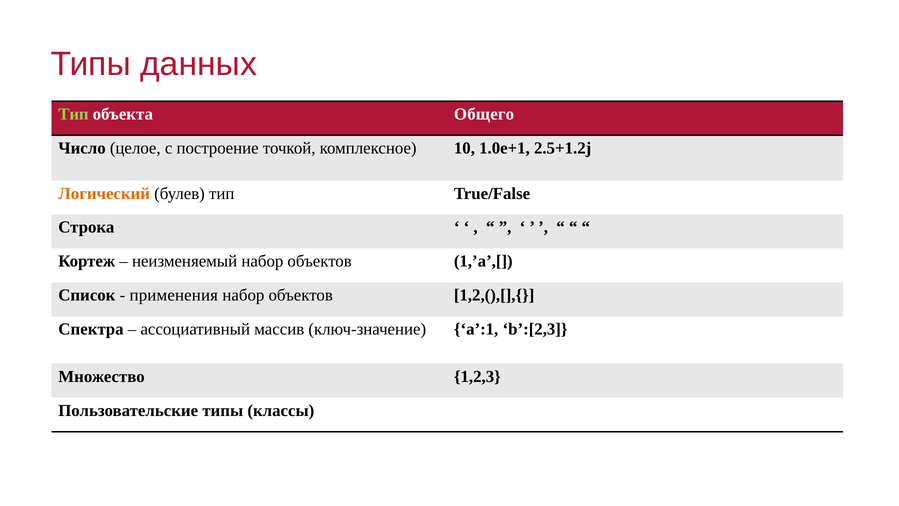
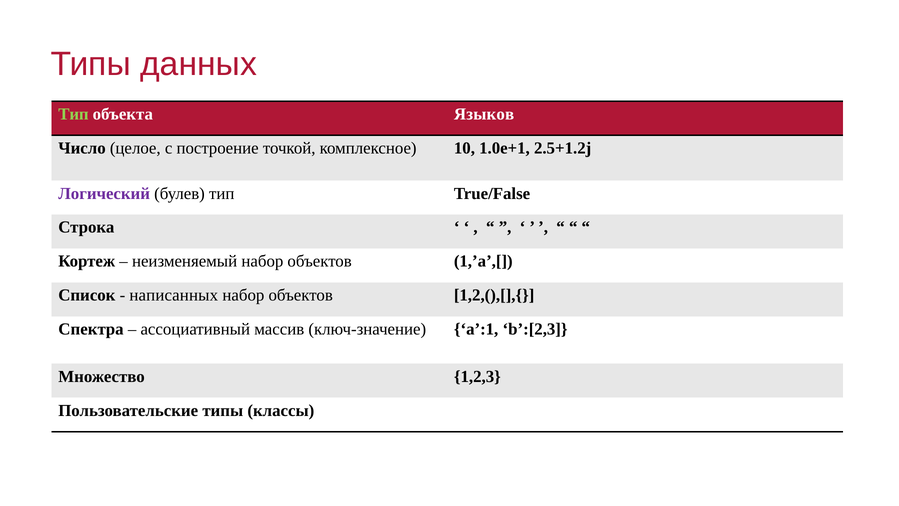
Общего: Общего -> Языков (484, 114)
Логический colour: orange -> purple (104, 193)
применения: применения -> написанных (174, 295)
